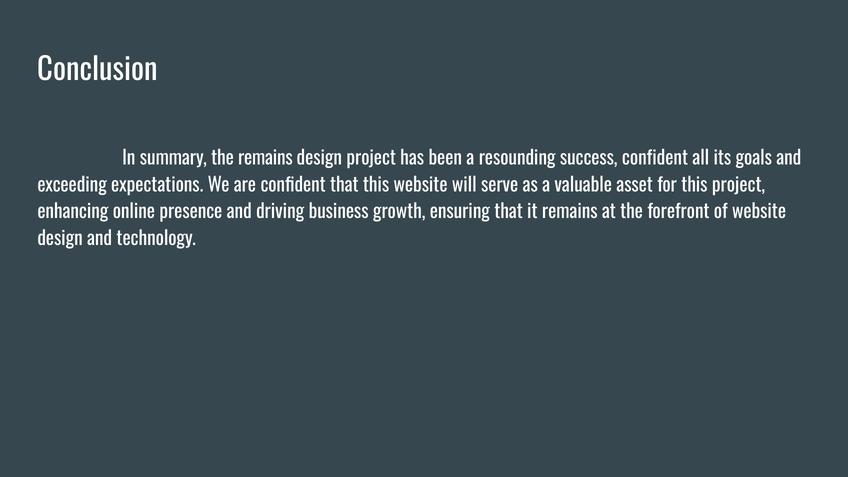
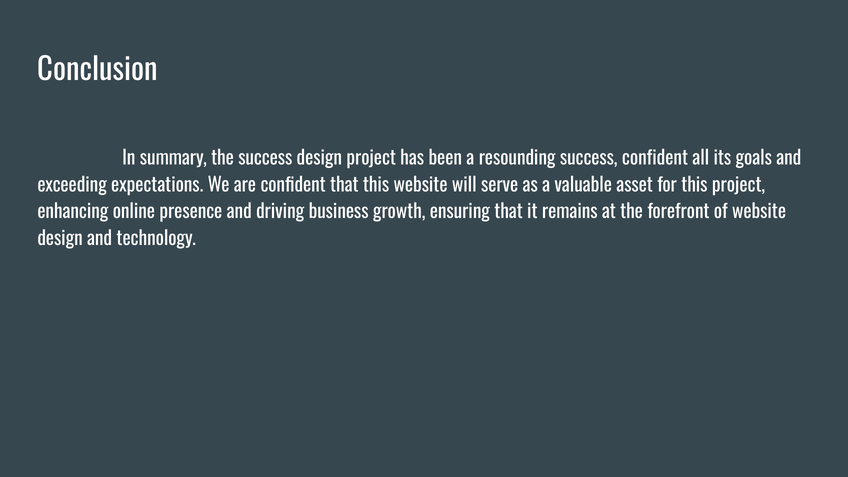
the remains: remains -> success (265, 158)
